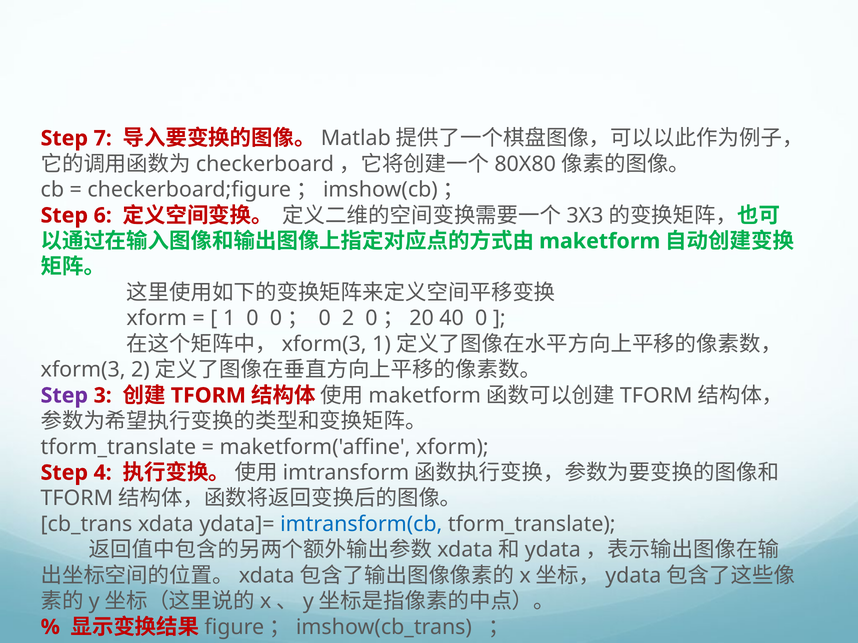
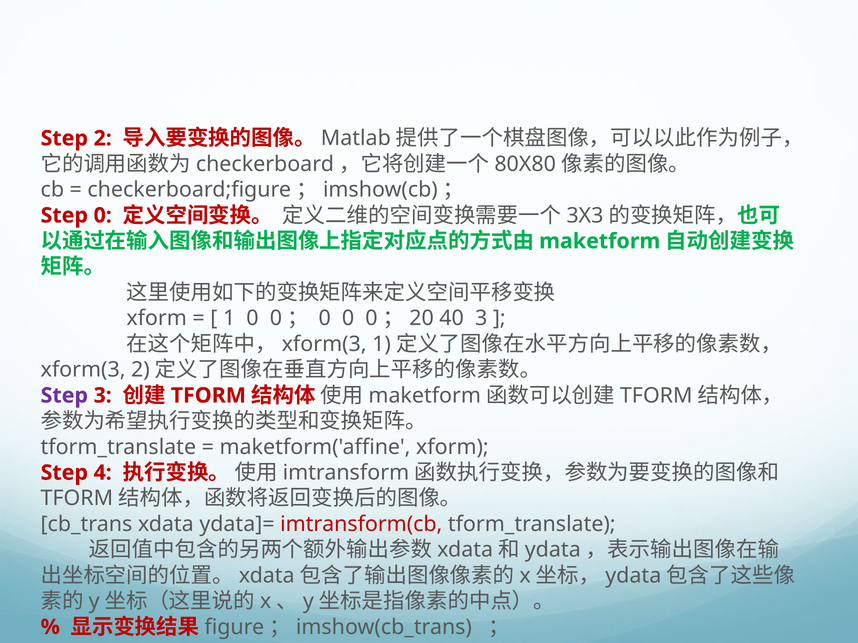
7: 7 -> 2 (103, 138)
Step 6: 6 -> 0 (103, 216)
0 2: 2 -> 0 (348, 319)
40 0: 0 -> 3 (481, 319)
imtransform(cb colour: blue -> red (361, 525)
